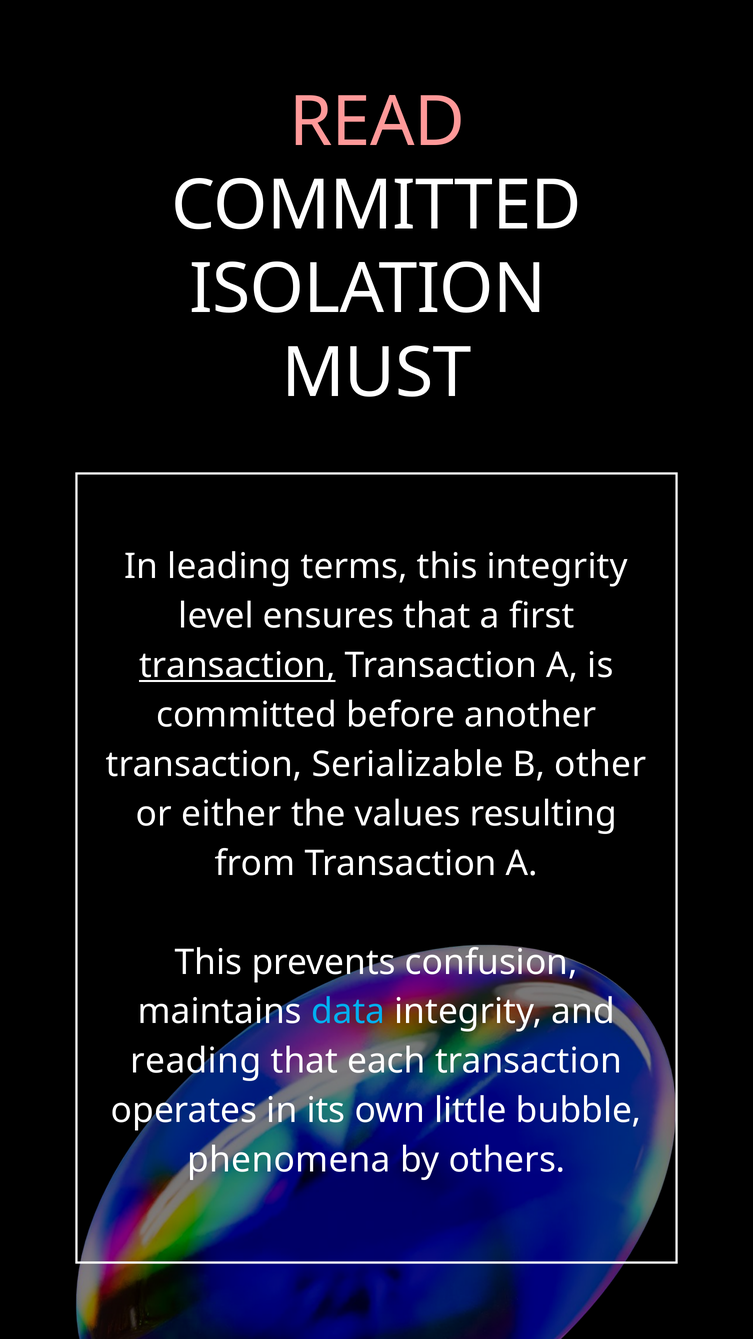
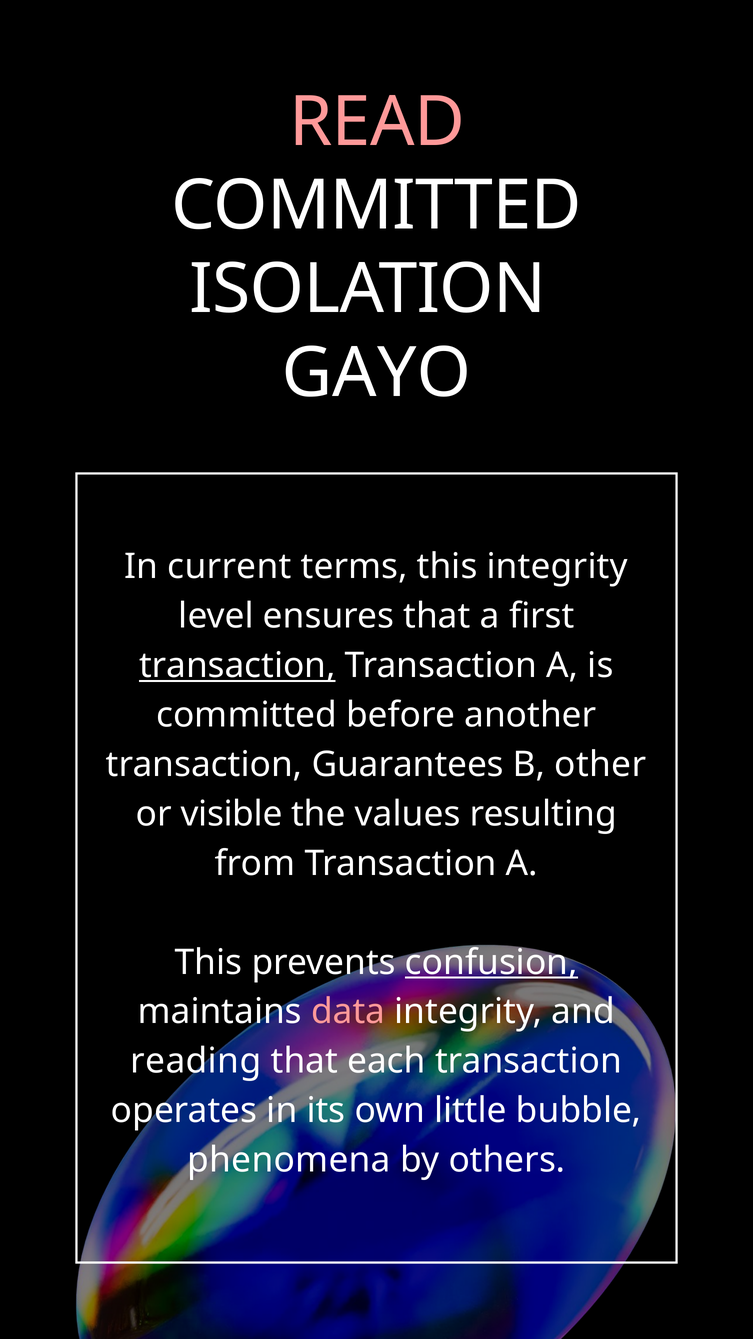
MUST: MUST -> GAYO (376, 373)
leading: leading -> current (229, 567)
Serializable: Serializable -> Guarantees (408, 764)
either: either -> visible (232, 814)
confusion underline: none -> present (491, 962)
data colour: light blue -> pink (348, 1012)
